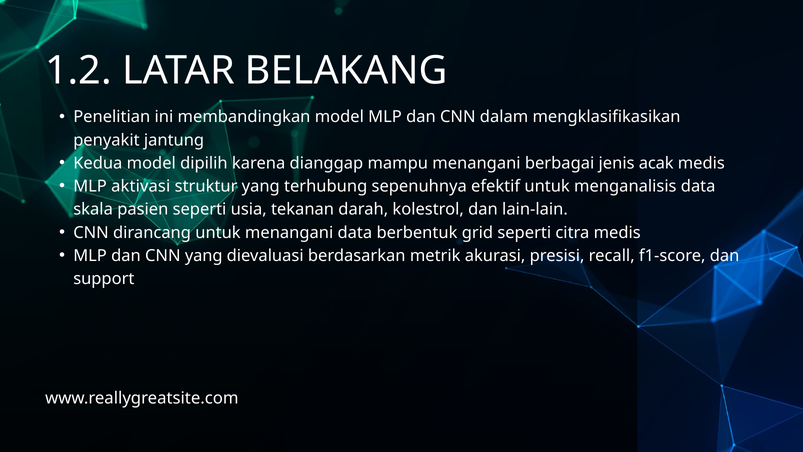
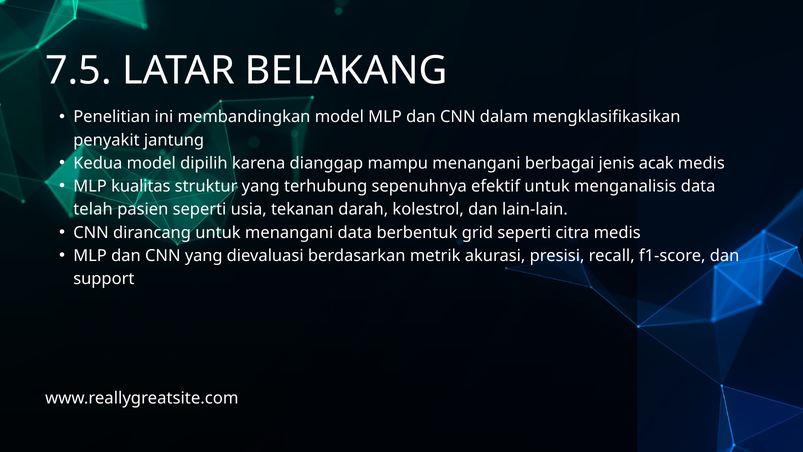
1.2: 1.2 -> 7.5 (78, 71)
aktivasi: aktivasi -> kualitas (141, 186)
skala: skala -> telah (93, 209)
